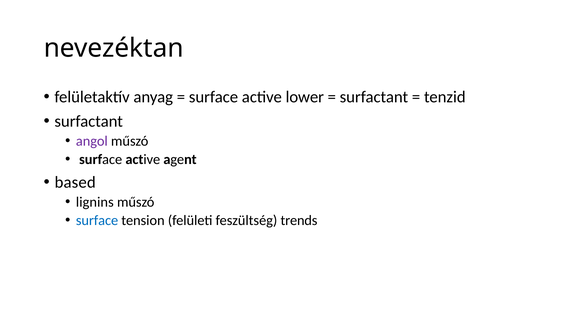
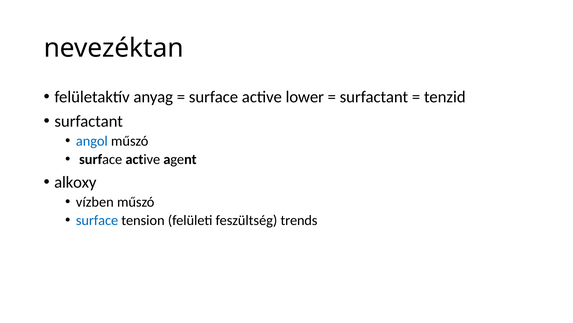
angol colour: purple -> blue (92, 141)
based: based -> alkoxy (75, 182)
lignins: lignins -> vízben (95, 202)
